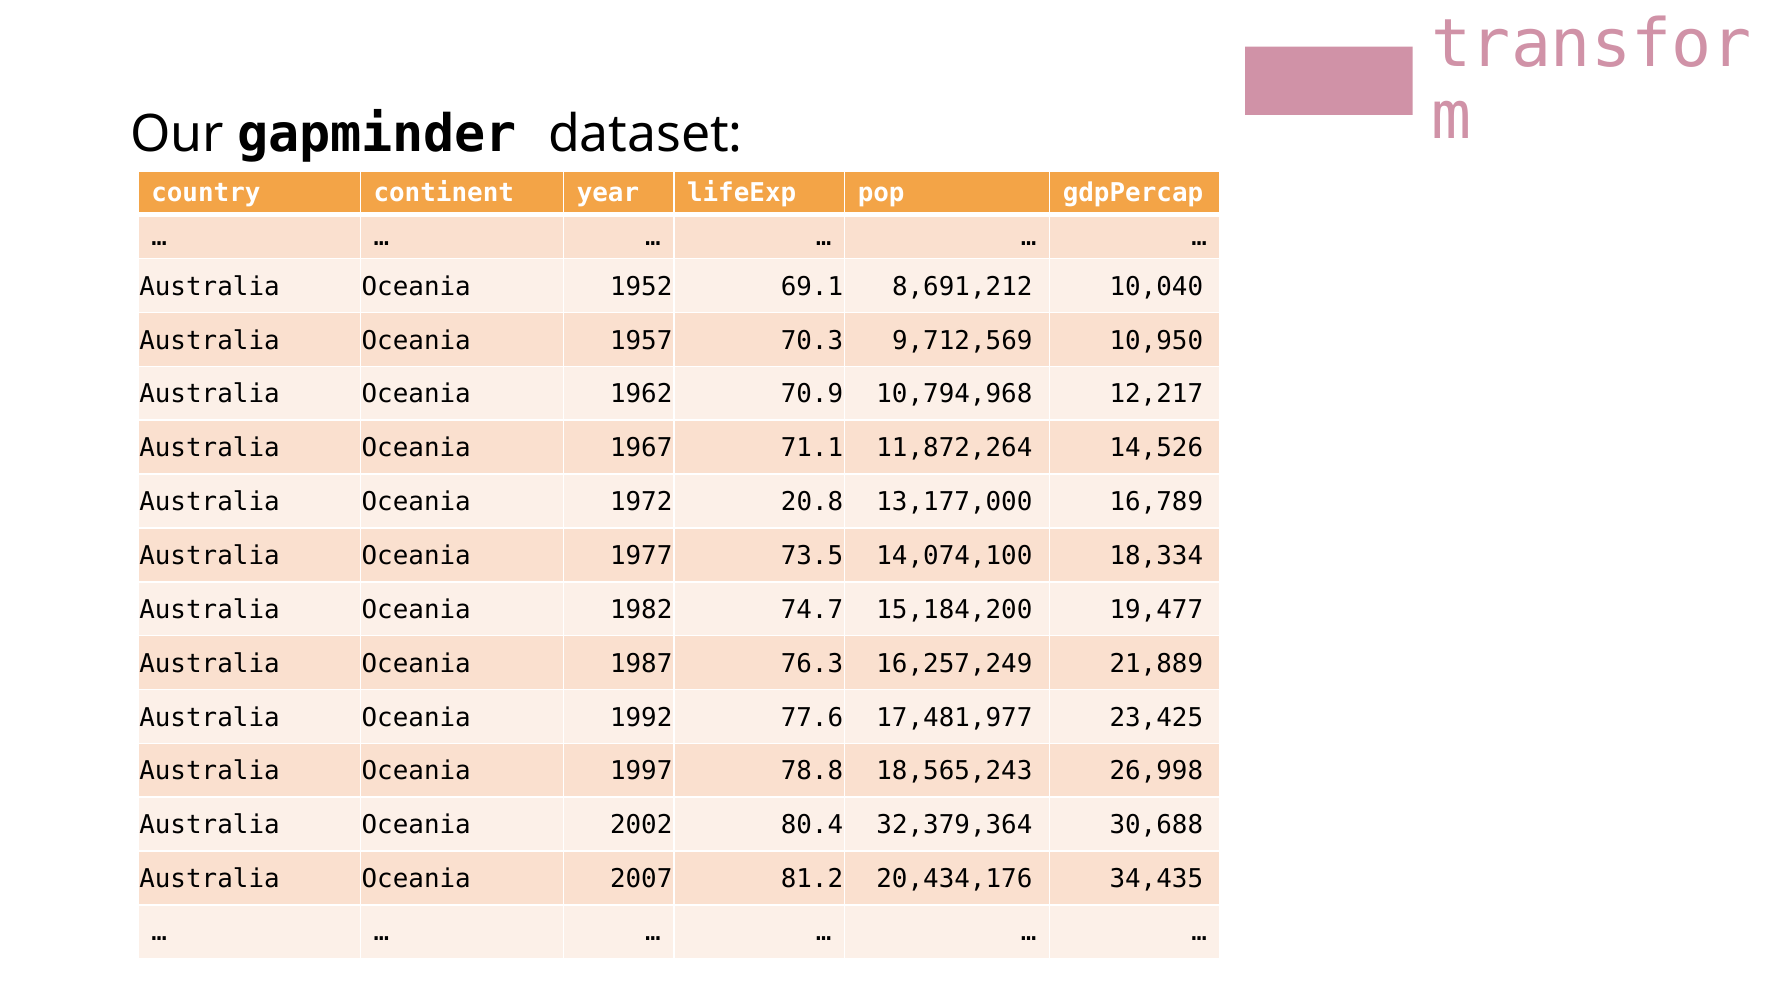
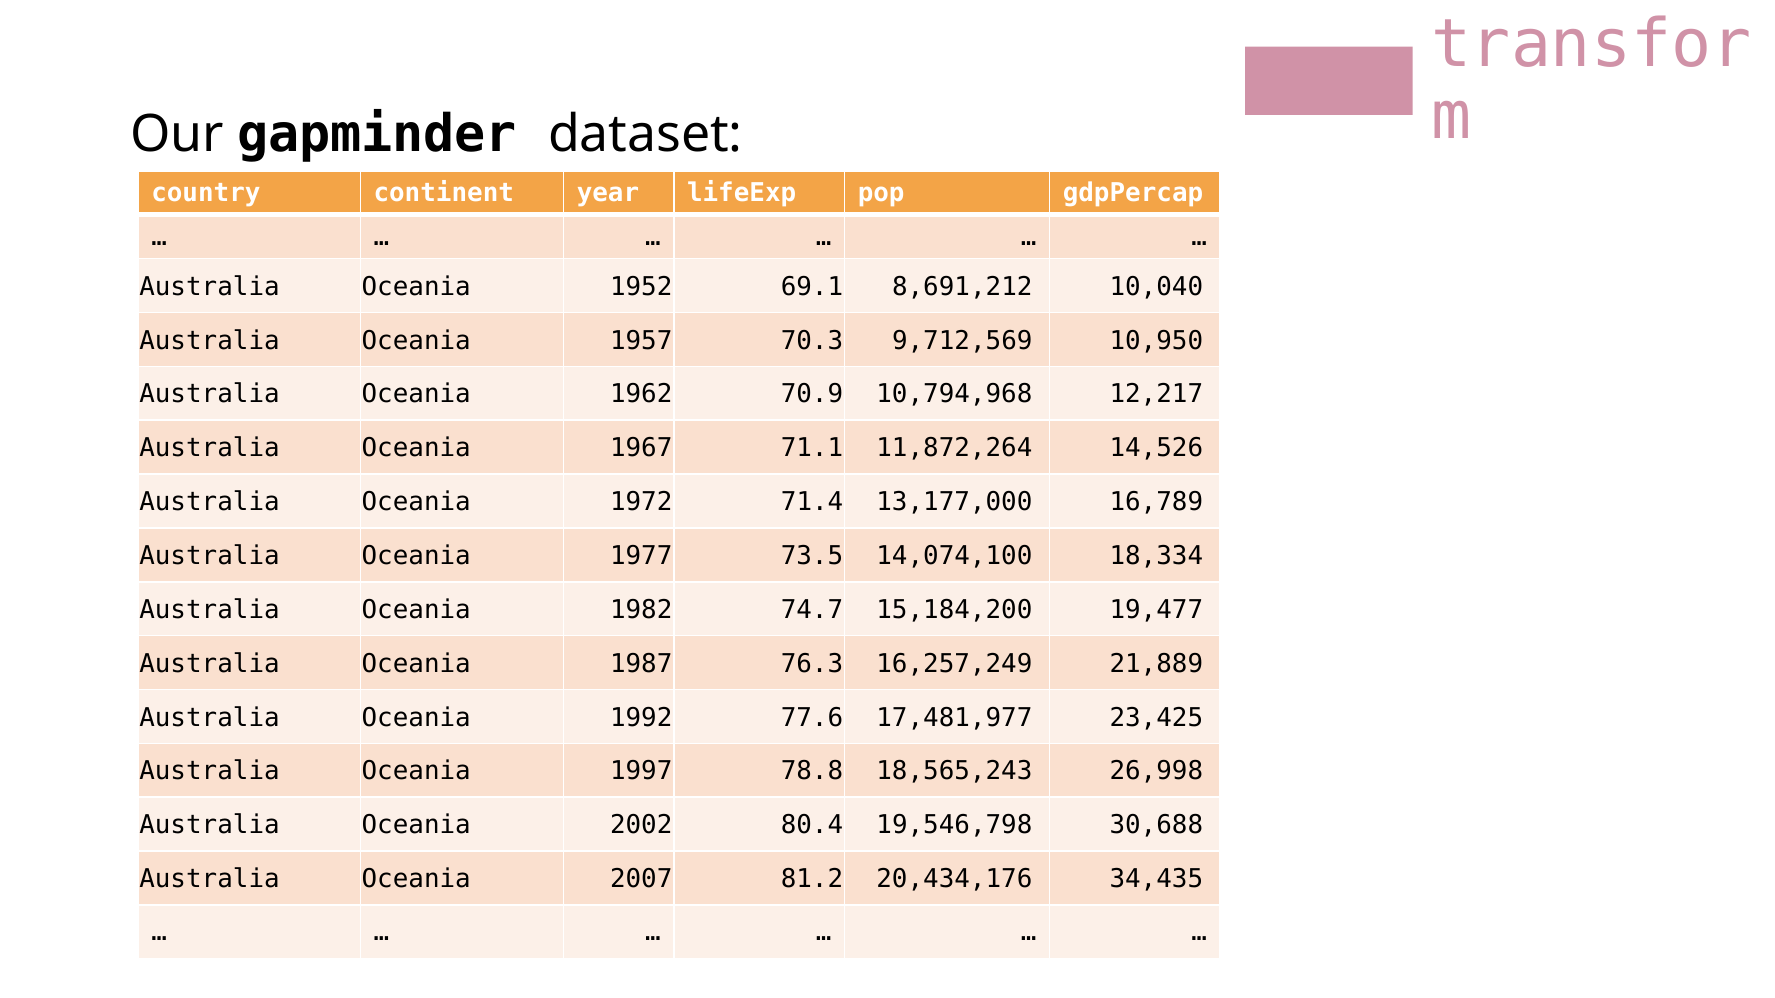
20.8: 20.8 -> 71.4 (812, 502)
32,379,364: 32,379,364 -> 19,546,798 (954, 826)
